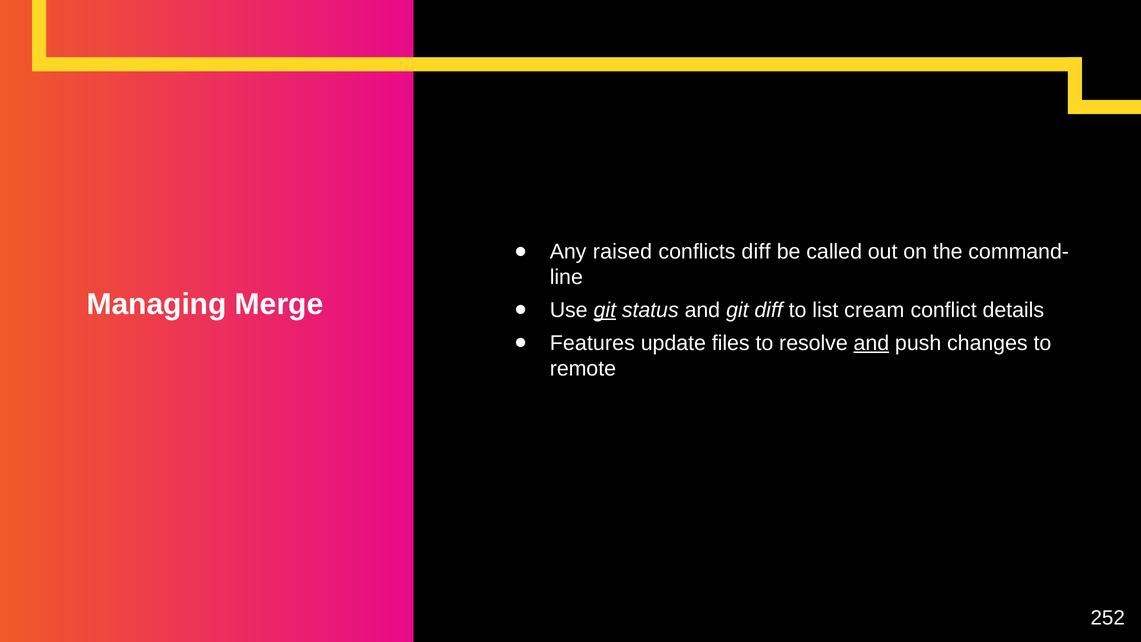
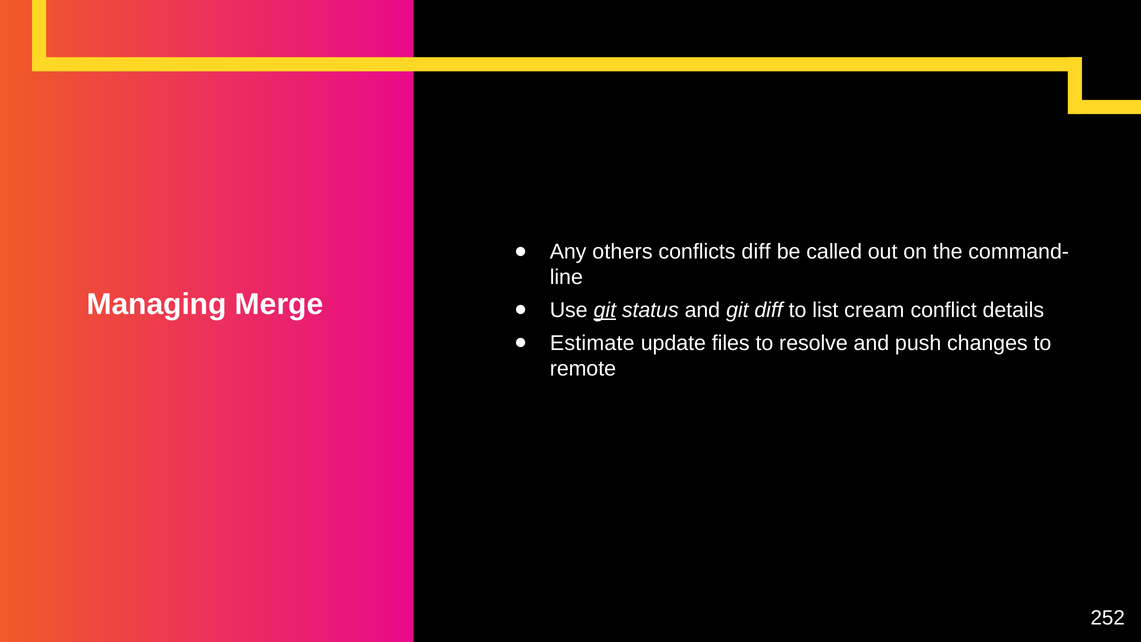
raised: raised -> others (622, 252)
Features: Features -> Estimate (592, 343)
and underline: present -> none (871, 343)
